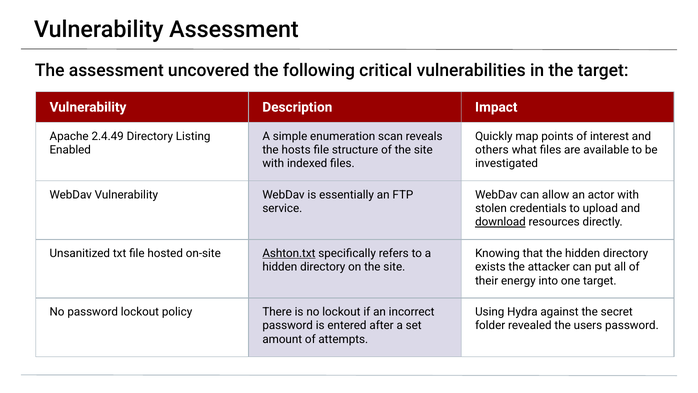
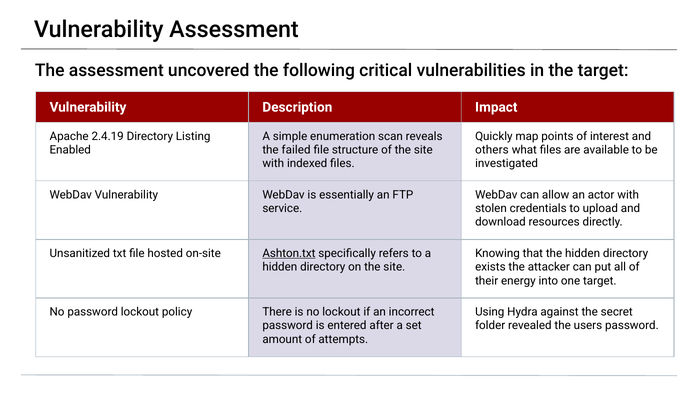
2.4.49: 2.4.49 -> 2.4.19 (108, 136)
hosts: hosts -> failed (296, 150)
download underline: present -> none (500, 222)
